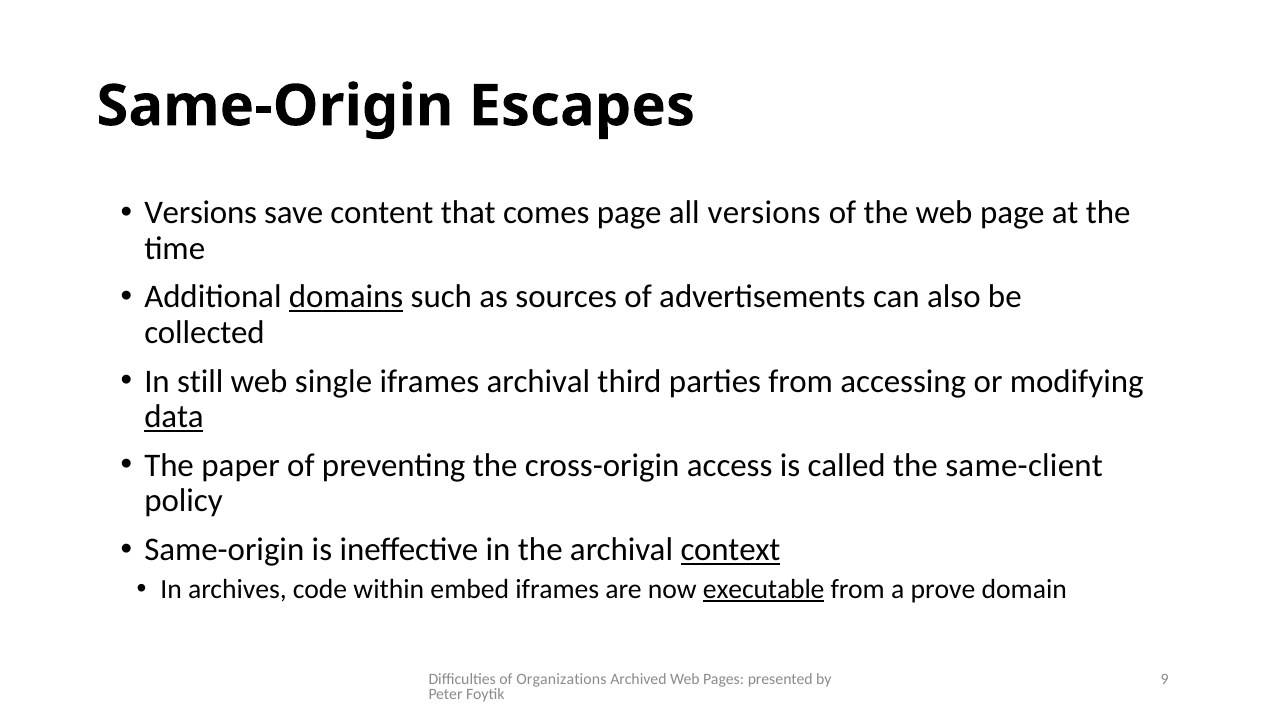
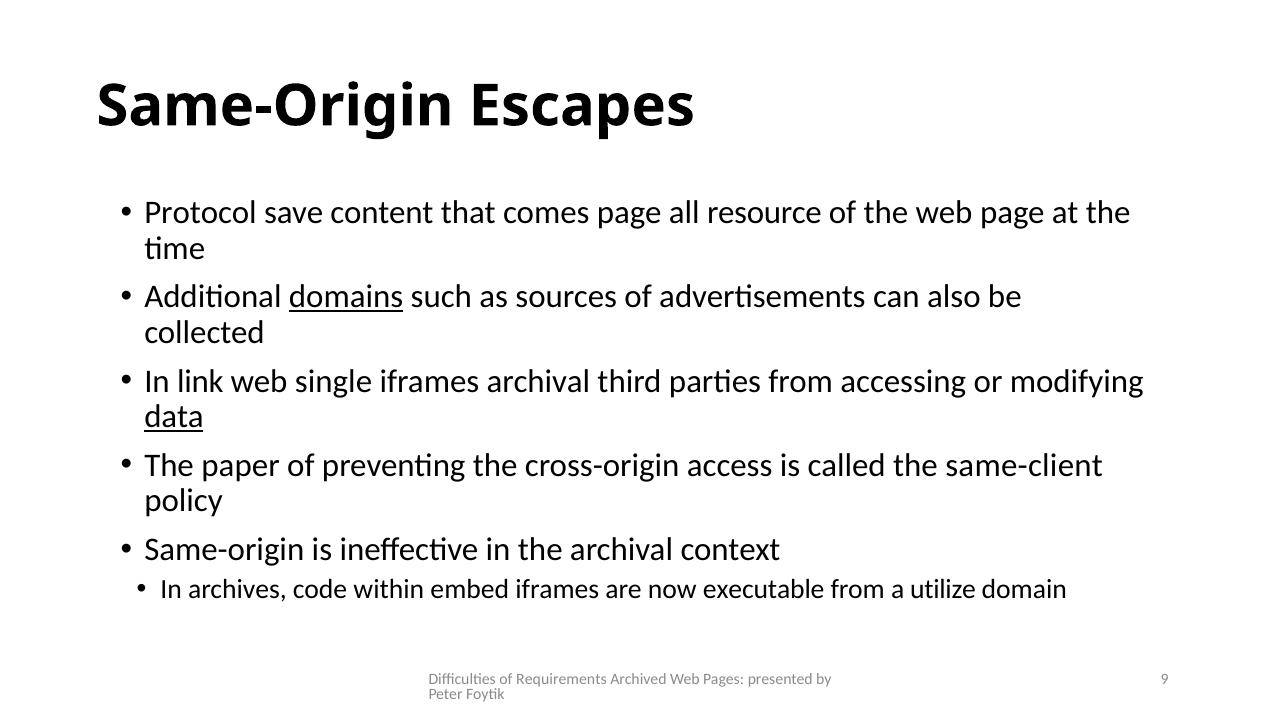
Versions: Versions -> Protocol (201, 213)
all versions: versions -> resource (764, 213)
still: still -> link (200, 382)
context underline: present -> none (731, 550)
executable underline: present -> none (764, 589)
prove: prove -> utilize (943, 589)
Organizations: Organizations -> Requirements (562, 679)
